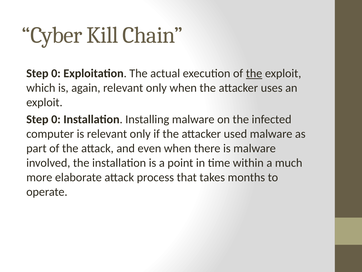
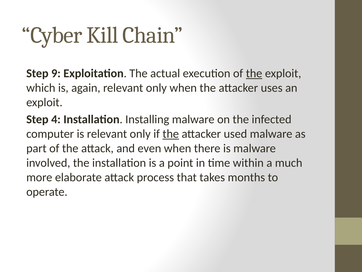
0: 0 -> 9 (56, 73)
0: 0 -> 4 (56, 119)
the underline: none -> present (171, 134)
